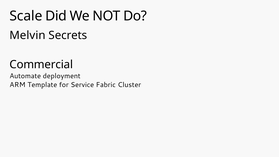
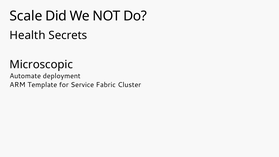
Melvin: Melvin -> Health (28, 35)
Commercial: Commercial -> Microscopic (41, 65)
